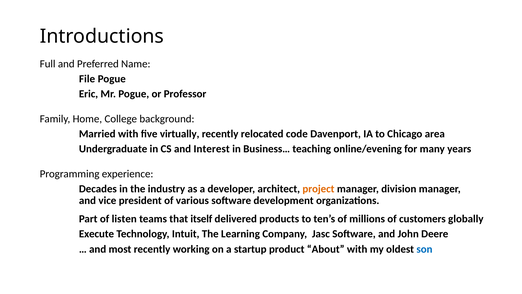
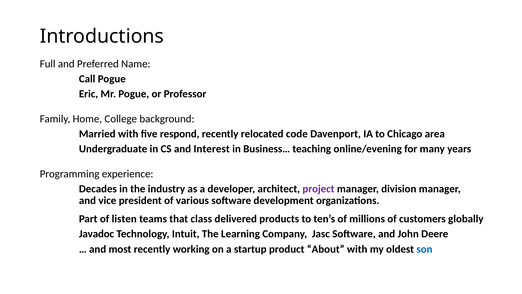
File: File -> Call (87, 79)
virtually: virtually -> respond (180, 134)
project colour: orange -> purple (318, 189)
itself: itself -> class (201, 219)
Execute: Execute -> Javadoc (97, 234)
